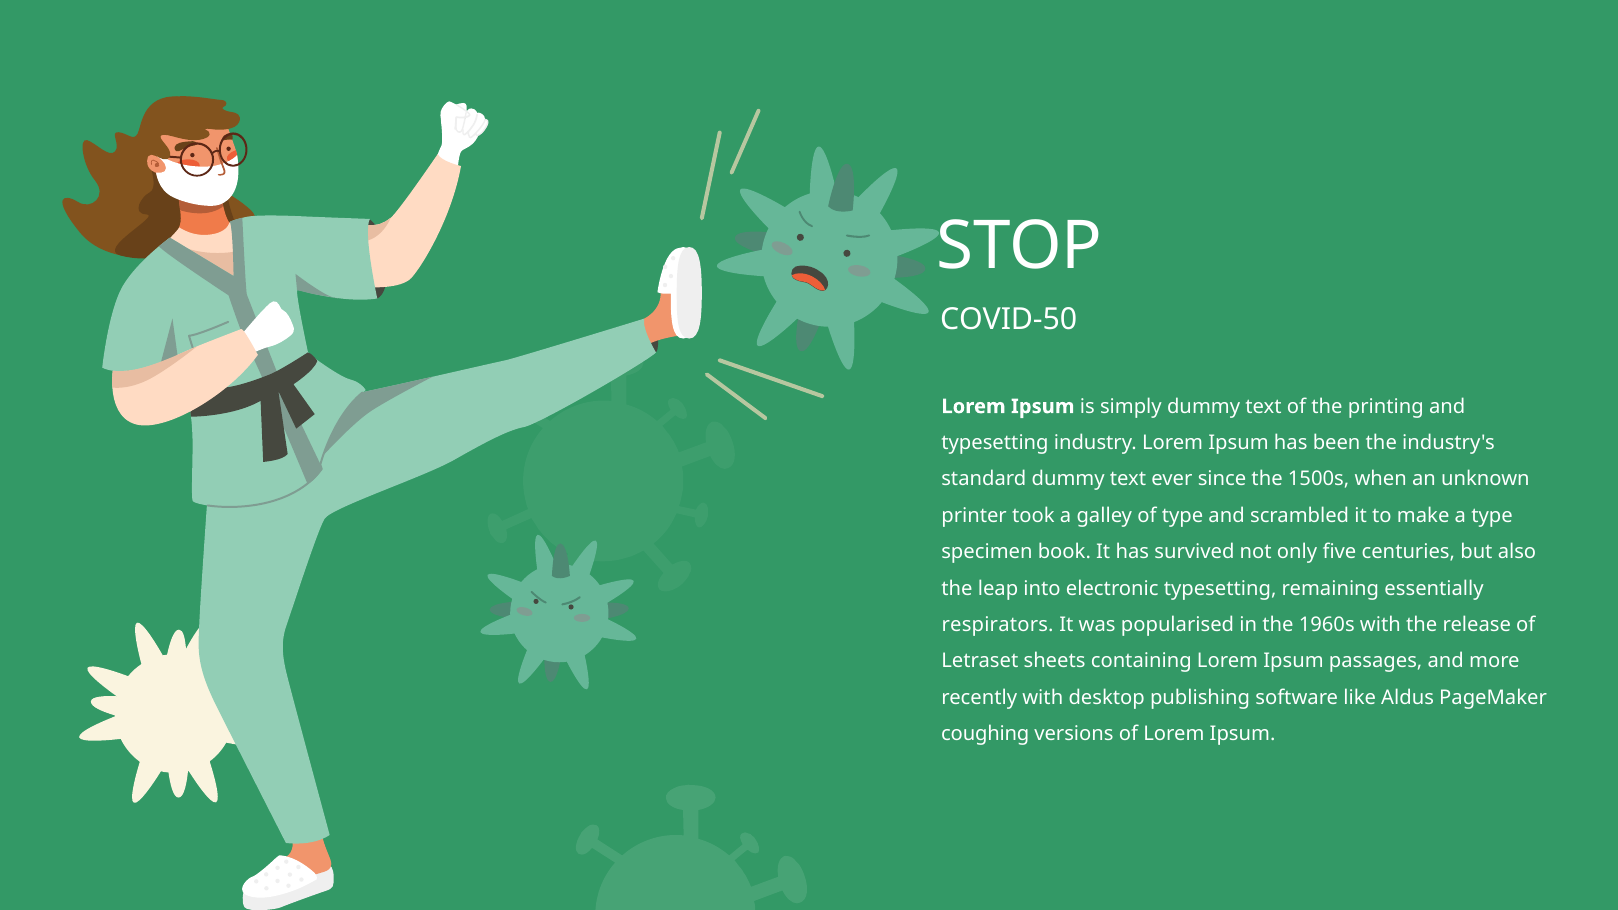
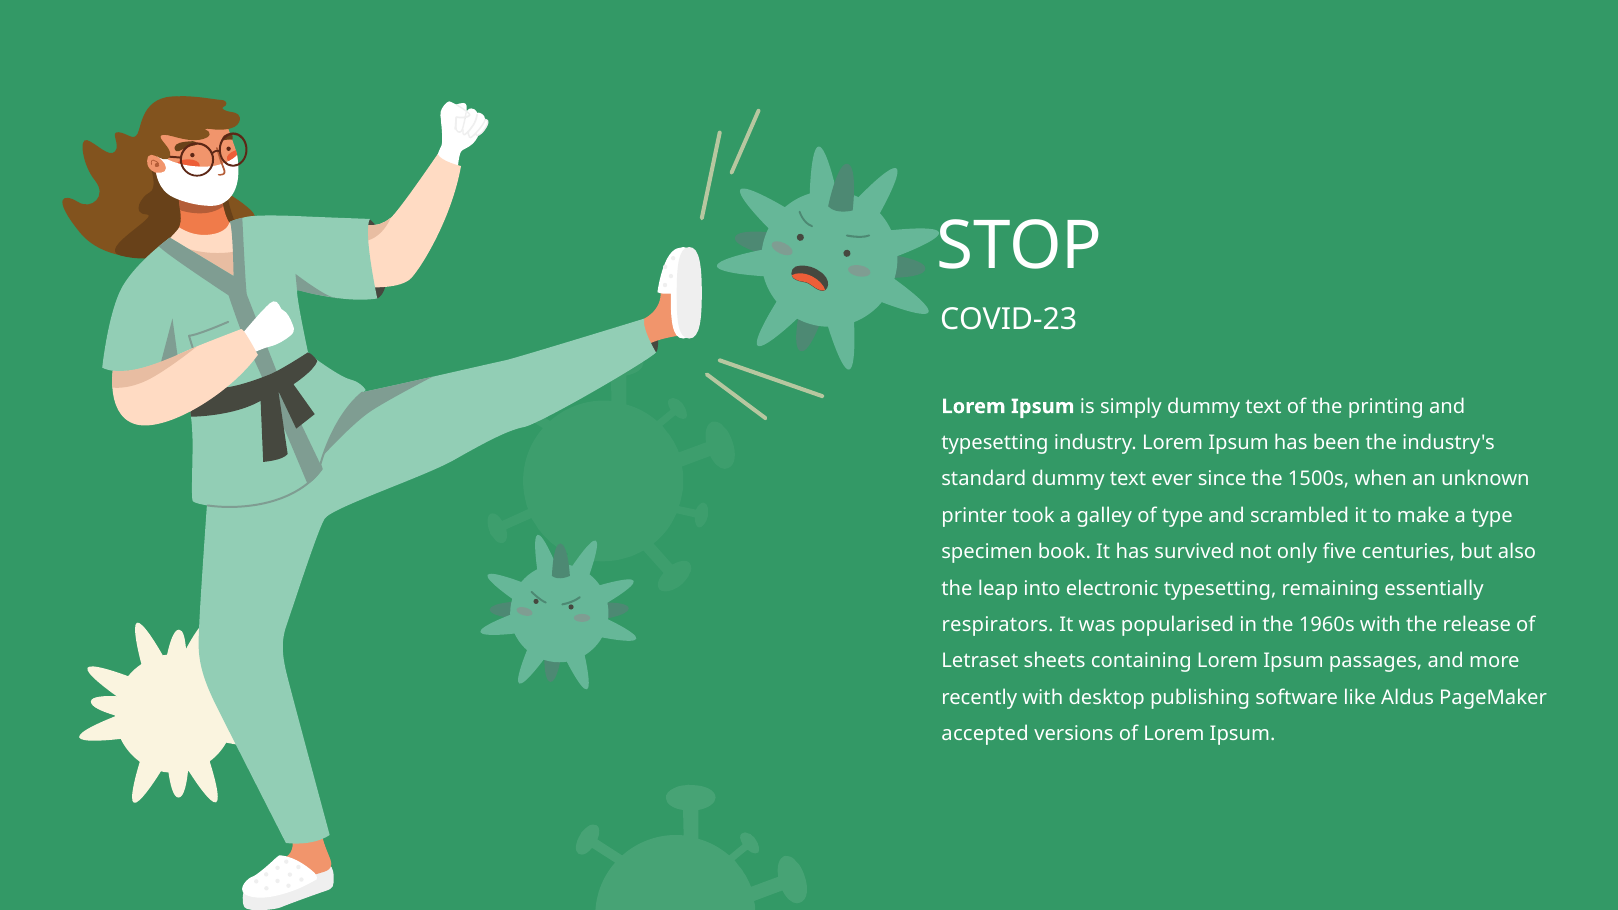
COVID-50: COVID-50 -> COVID-23 (1009, 320)
coughing: coughing -> accepted (985, 734)
